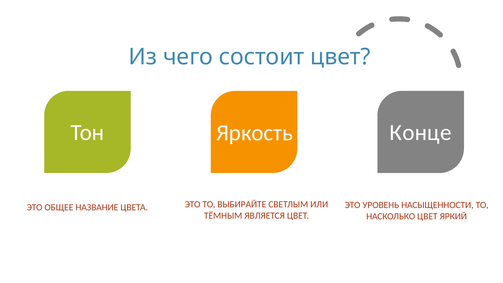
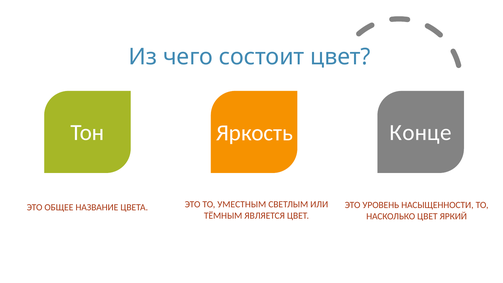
ВЫБИРАЙТЕ: ВЫБИРАЙТЕ -> УМЕСТНЫМ (242, 204)
